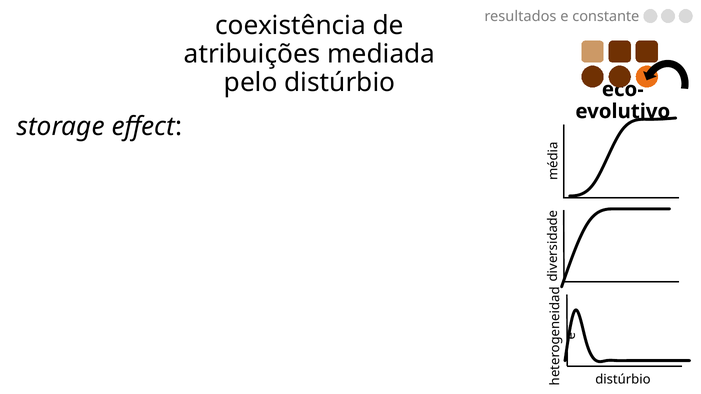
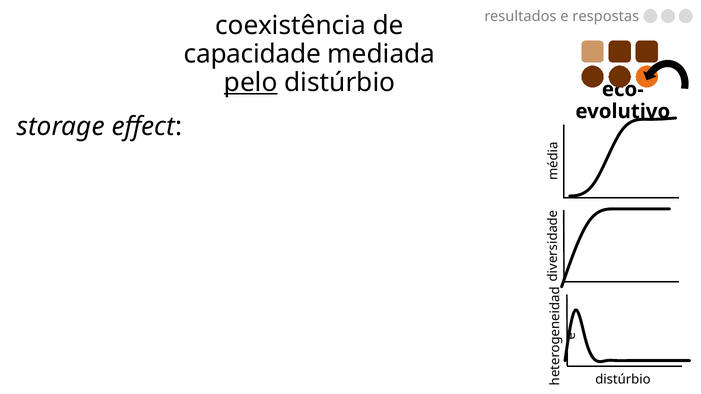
constante: constante -> respostas (606, 16)
atribuições: atribuições -> capacidade (252, 54)
pelo underline: none -> present (251, 83)
